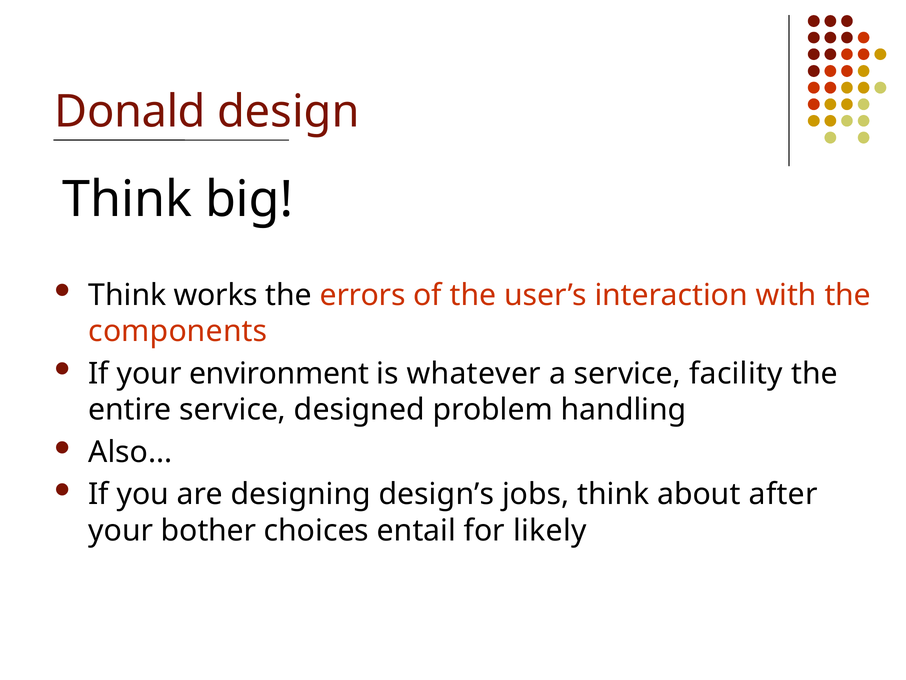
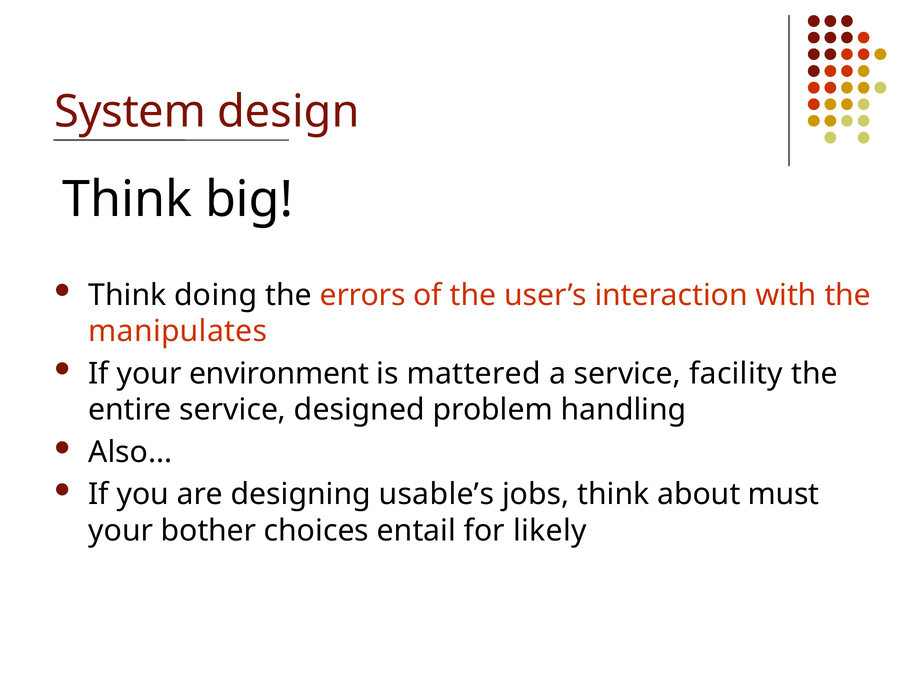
Donald: Donald -> System (130, 112)
works: works -> doing (216, 295)
components: components -> manipulates (178, 331)
whatever: whatever -> mattered (474, 373)
design’s: design’s -> usable’s (436, 494)
after: after -> must (784, 494)
